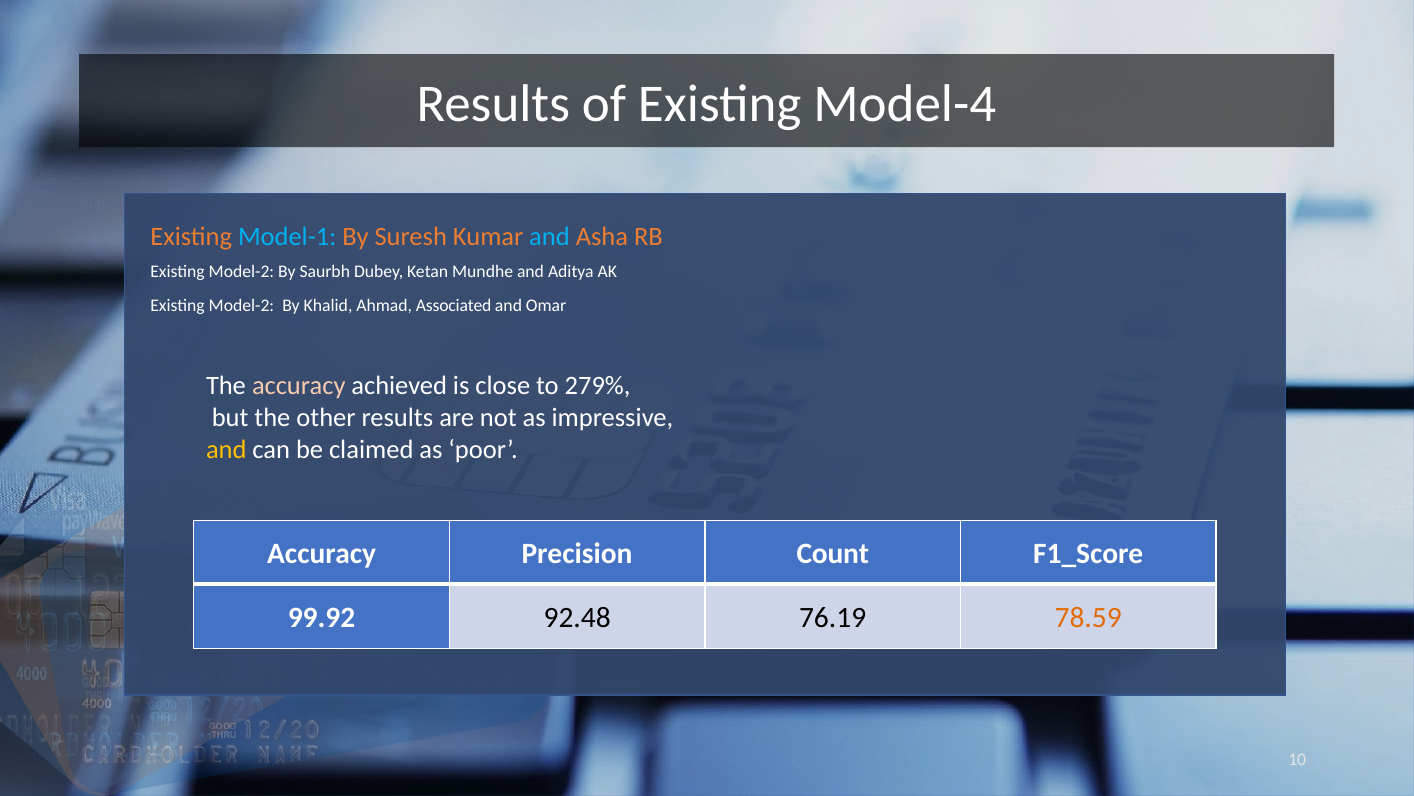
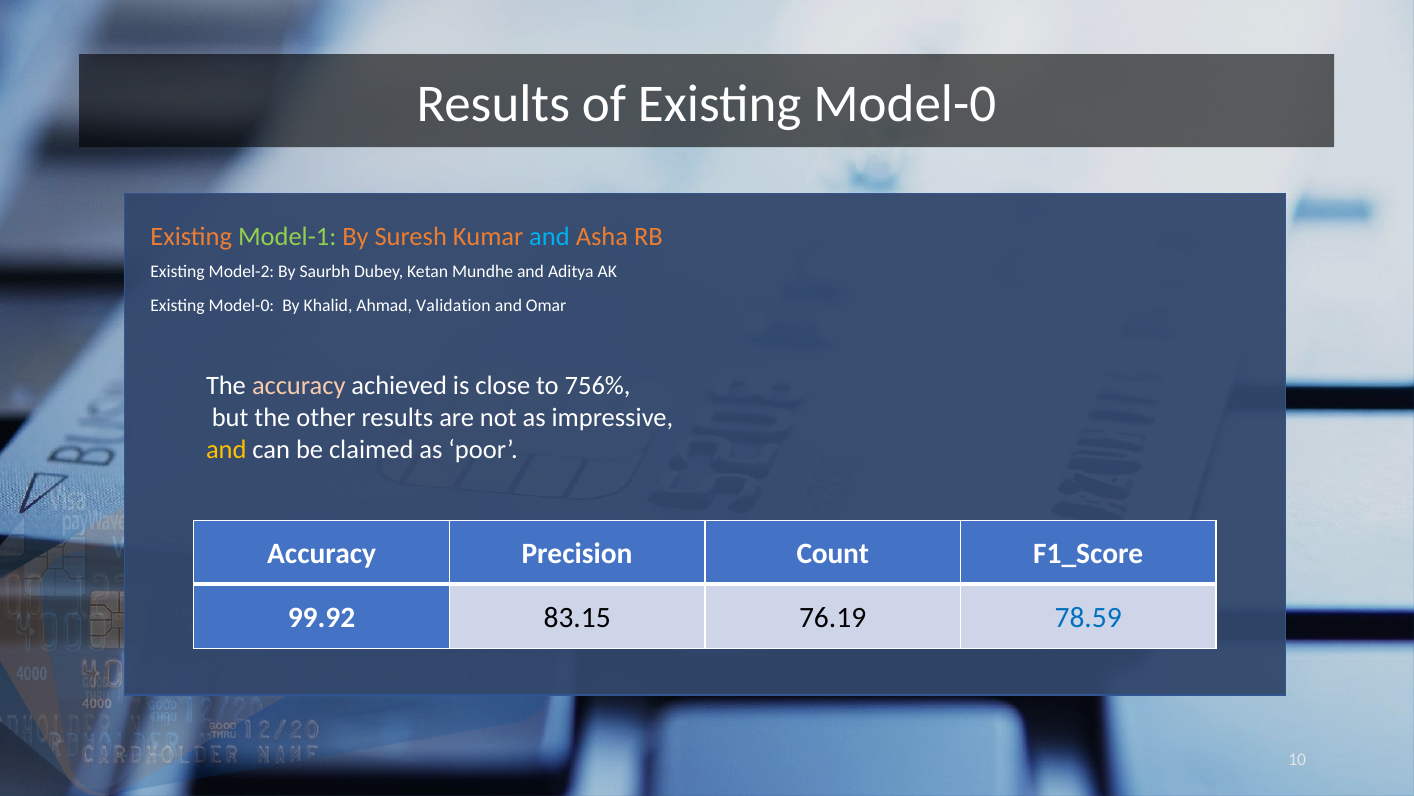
of Existing Model-4: Model-4 -> Model-0 (905, 104)
Model-1 colour: light blue -> light green (287, 237)
Model-2: Model-2 -> Model-0 (241, 305)
Associated: Associated -> Validation (453, 305)
279%: 279% -> 756% (598, 386)
92.48: 92.48 -> 83.15 (577, 617)
78.59 colour: orange -> blue (1088, 617)
